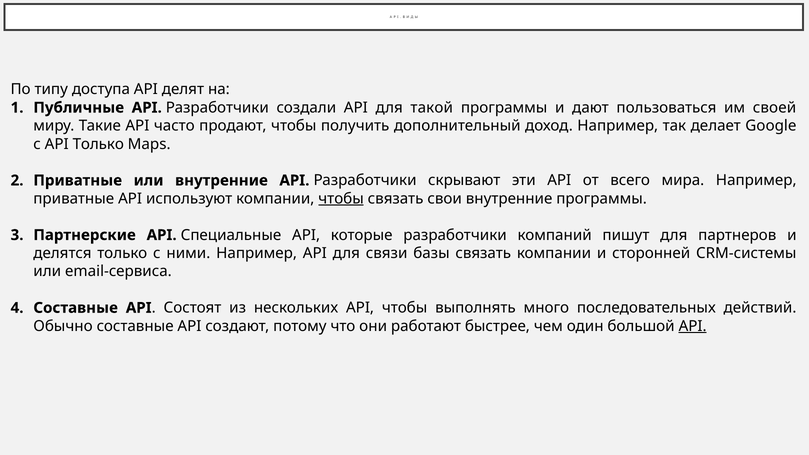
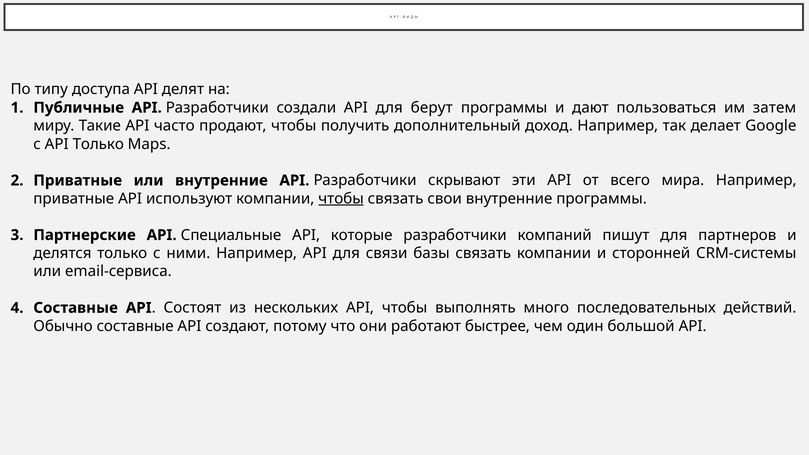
такой: такой -> берут (432, 108)
своей: своей -> затем (775, 108)
API underline: present -> none (693, 326)
